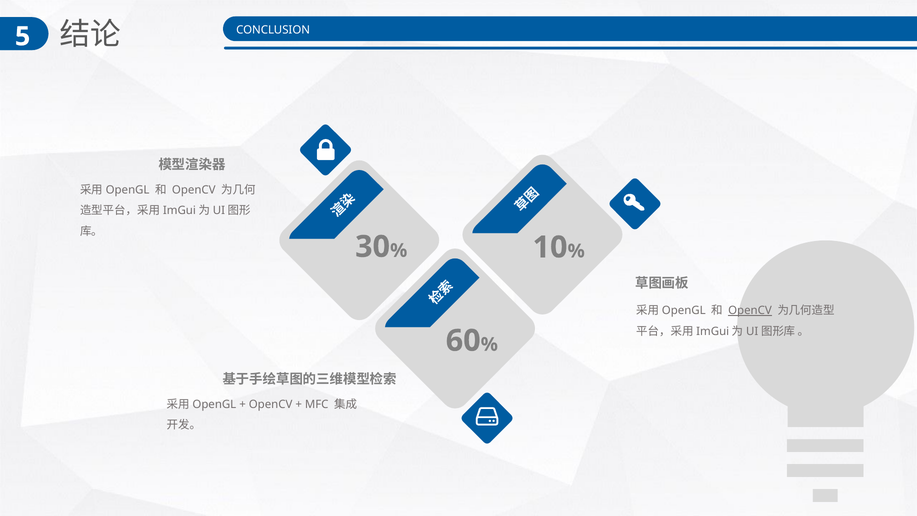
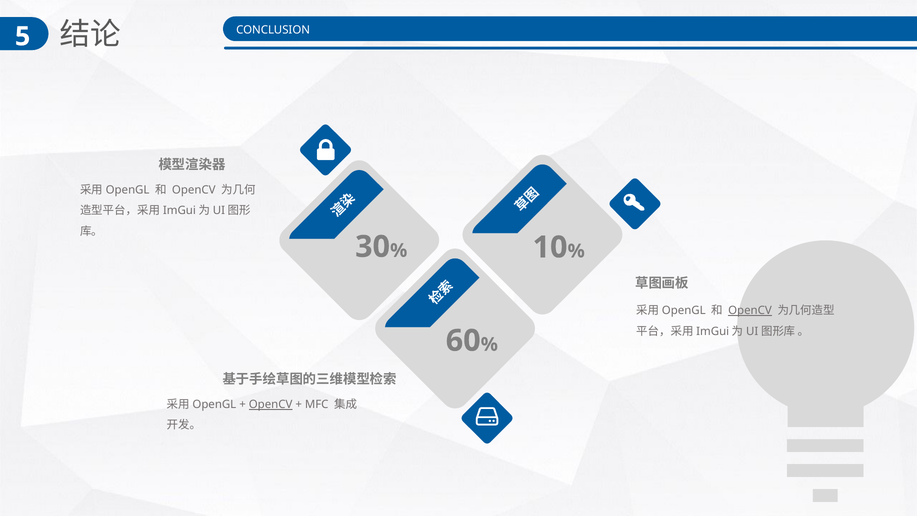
OpenCV underline: none -> present (271, 404)
